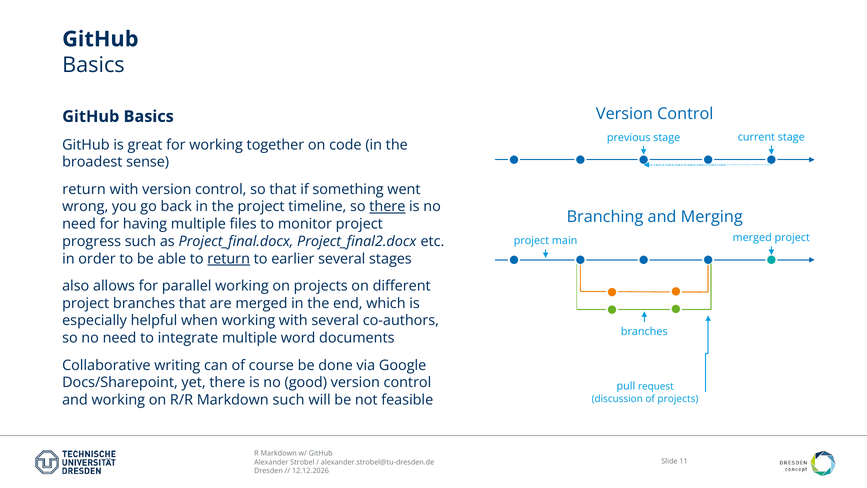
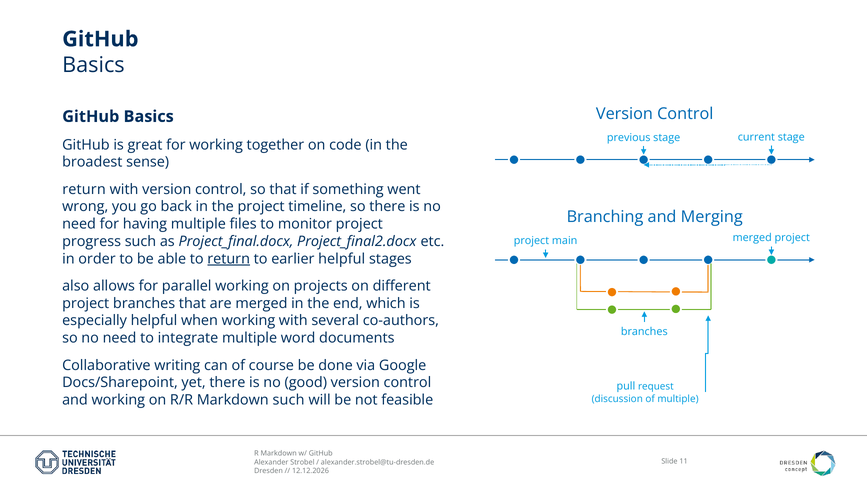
there underline: present -> none (387, 207)
earlier several: several -> helpful (342, 259)
of projects: projects -> multiple (678, 398)
